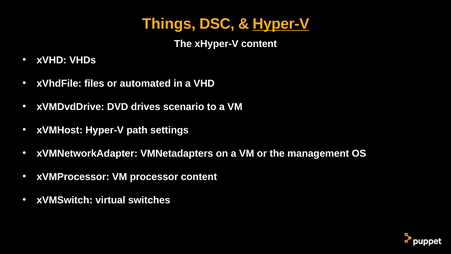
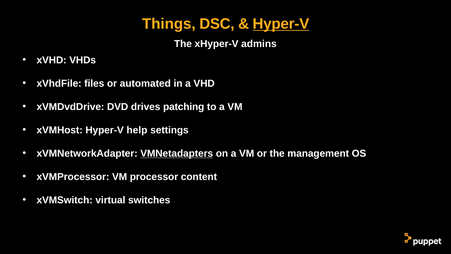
xHyper-V content: content -> admins (259, 44)
scenario: scenario -> patching (184, 107)
path: path -> help (137, 130)
VMNetadapters underline: none -> present (177, 153)
